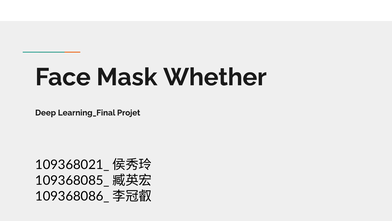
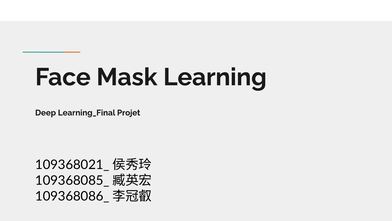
Whether: Whether -> Learning (215, 77)
